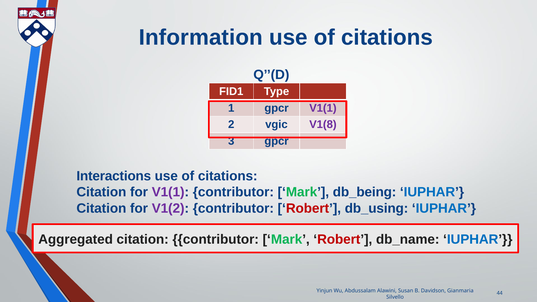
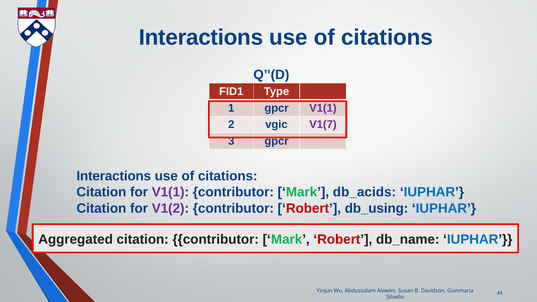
Information: Information -> Interactions (201, 38)
V1(8: V1(8 -> V1(7 (323, 125)
db_being: db_being -> db_acids (364, 192)
